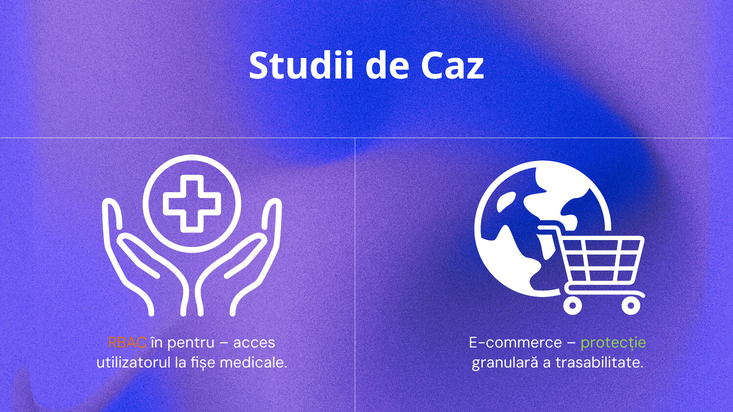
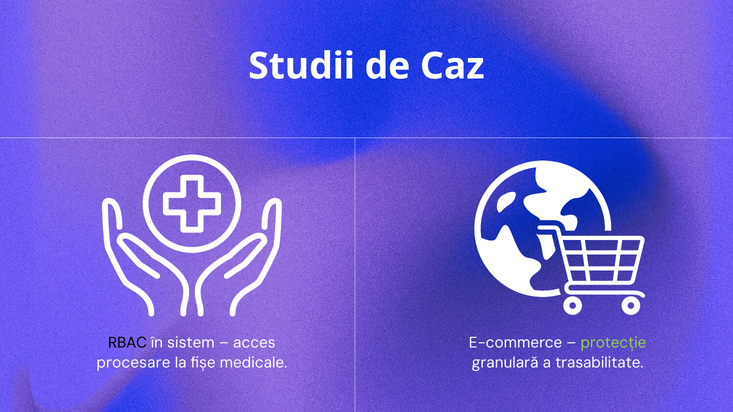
RBAC colour: orange -> black (128, 343)
pentru: pentru -> sistem (191, 343)
utilizatorul: utilizatorul -> procesare (133, 363)
